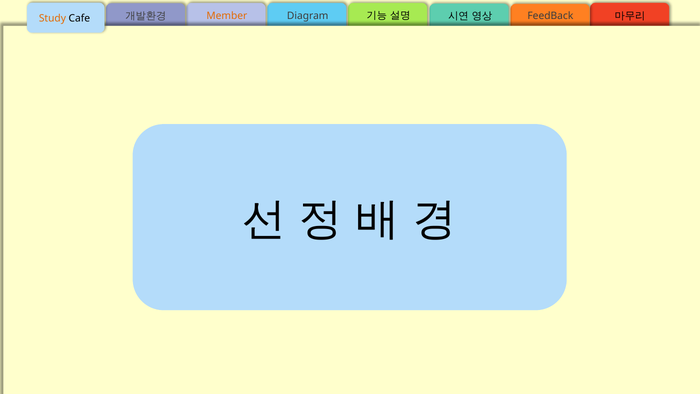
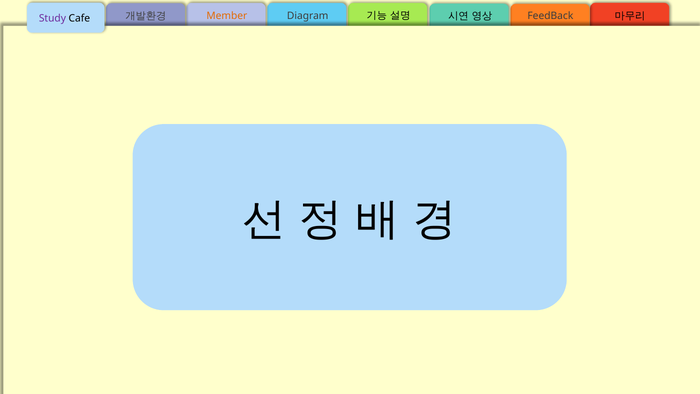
Study colour: orange -> purple (52, 18)
